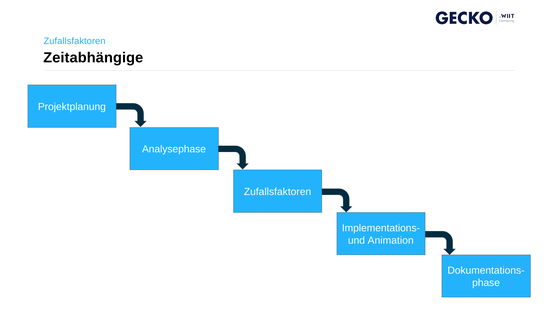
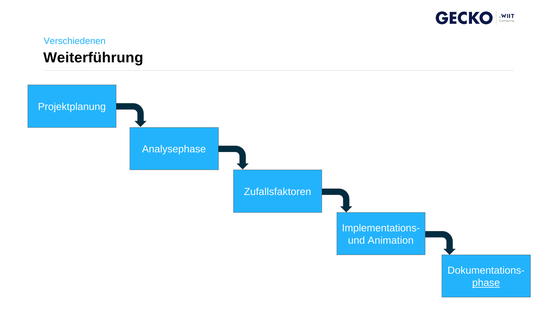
Zufallsfaktoren: Zufallsfaktoren -> Verschiedenen (75, 41)
Zeitabhängige: Zeitabhängige -> Weiterführung (93, 58)
phase underline: none -> present (486, 283)
